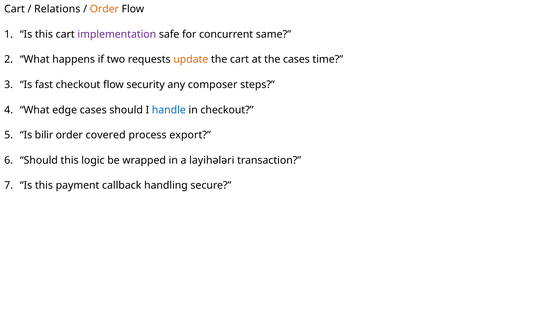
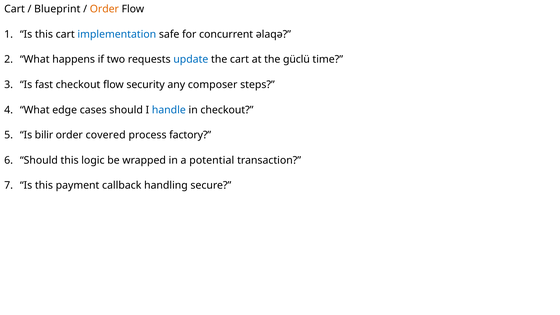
Relations: Relations -> Blueprint (57, 9)
implementation colour: purple -> blue (117, 34)
same: same -> əlaqə (273, 34)
update colour: orange -> blue (191, 59)
the cases: cases -> güclü (296, 59)
export: export -> factory (190, 135)
layihələri: layihələri -> potential (212, 160)
